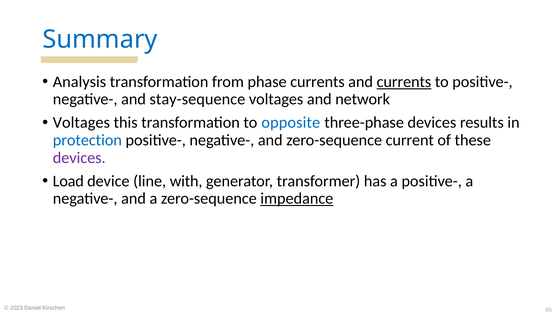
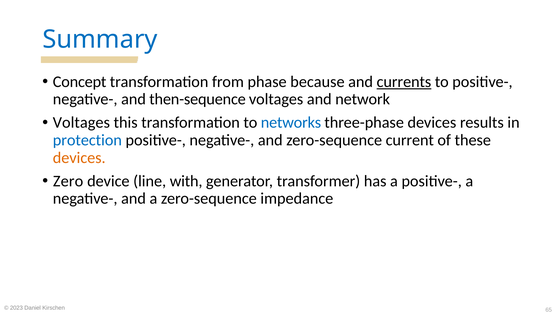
Analysis: Analysis -> Concept (80, 82)
phase currents: currents -> because (317, 82)
stay-sequence: stay-sequence -> then-sequence (198, 99)
opposite: opposite -> networks (291, 123)
devices colour: purple -> orange (79, 158)
Load: Load -> Zero (68, 181)
impedance underline: present -> none (297, 198)
